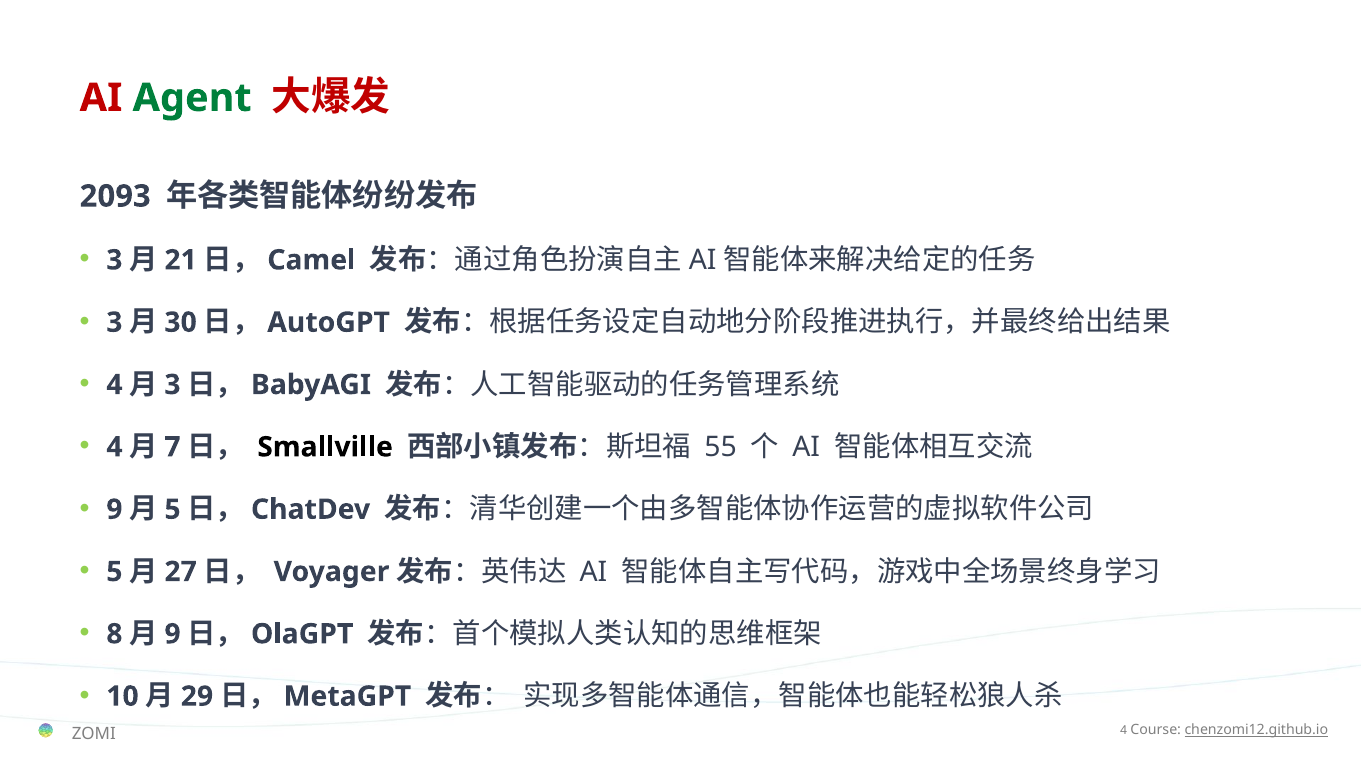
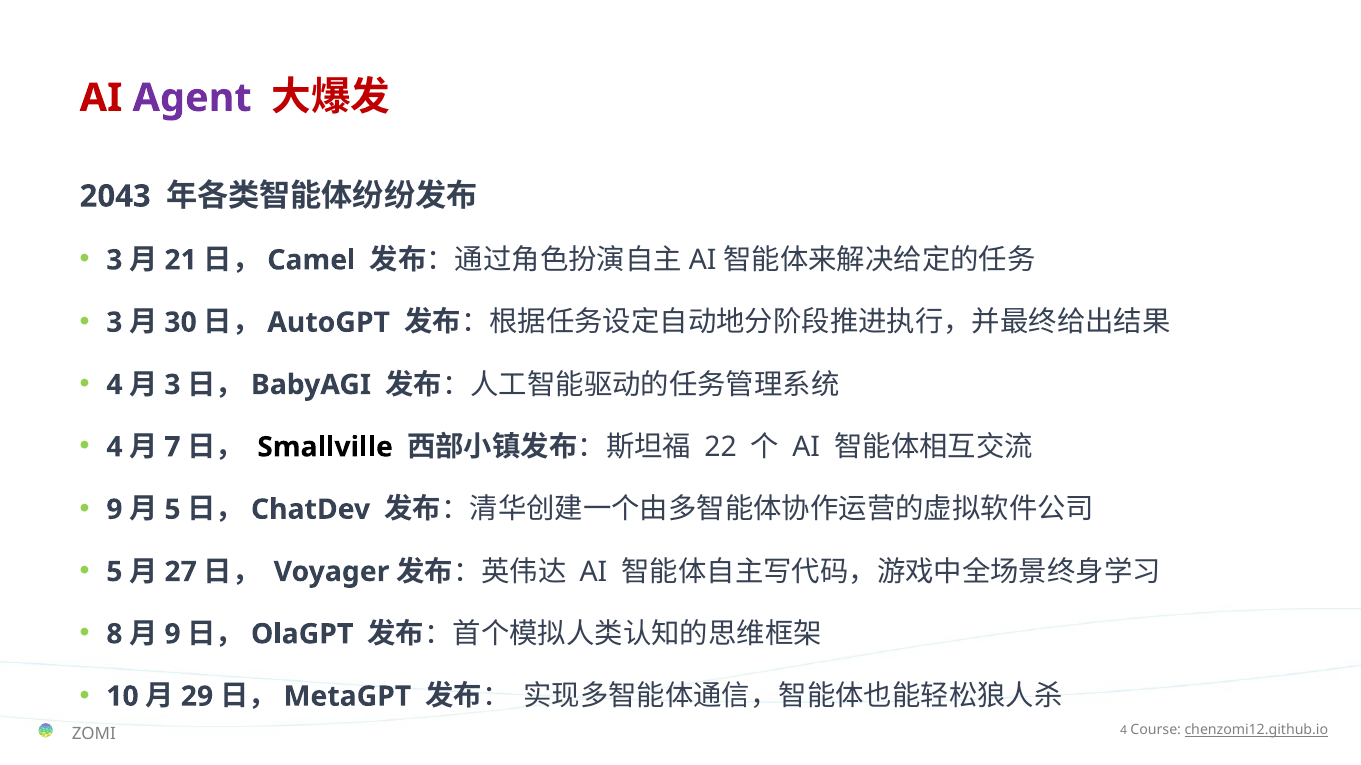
Agent colour: green -> purple (192, 98)
2093: 2093 -> 2043 (115, 196)
55: 55 -> 22 (721, 447)
